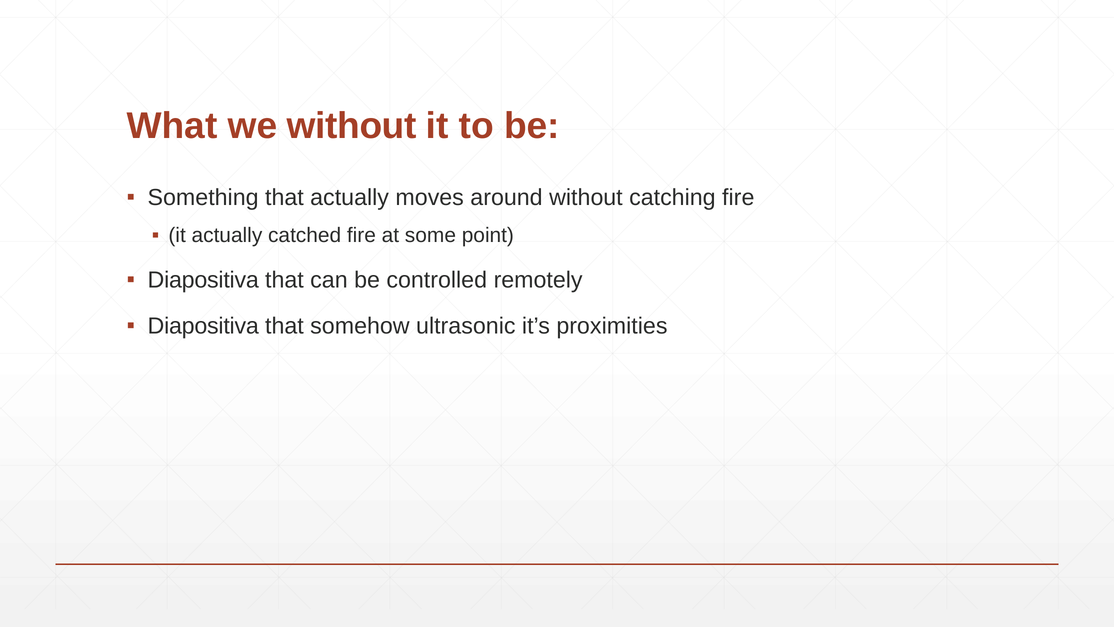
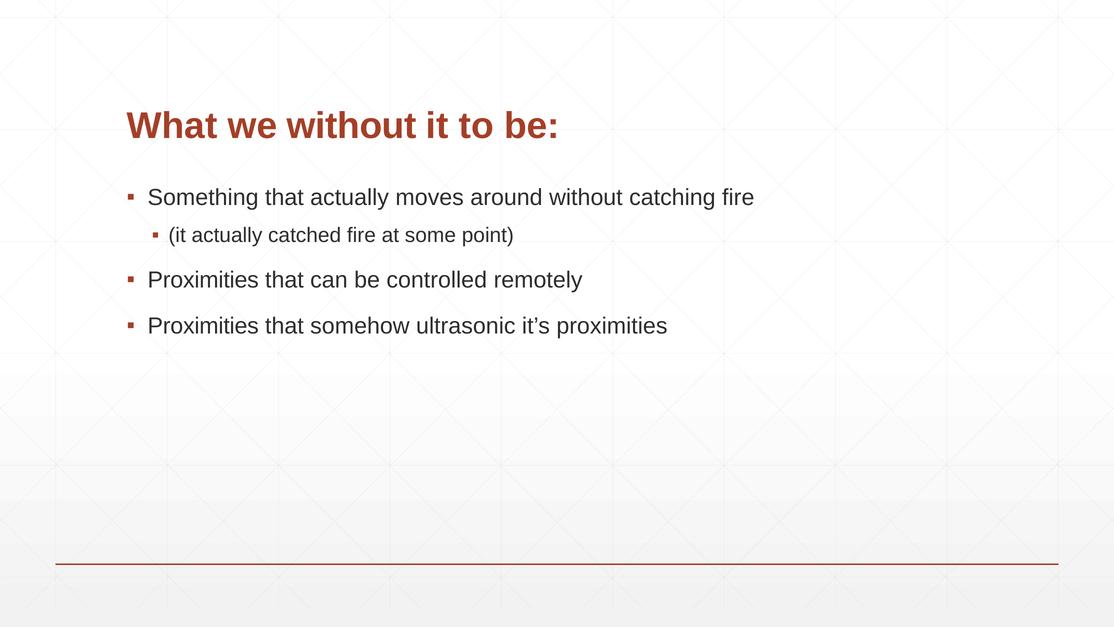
Diapositiva: Diapositiva -> Proximities (203, 280)
Diapositiva: Diapositiva -> Proximities (203, 326)
